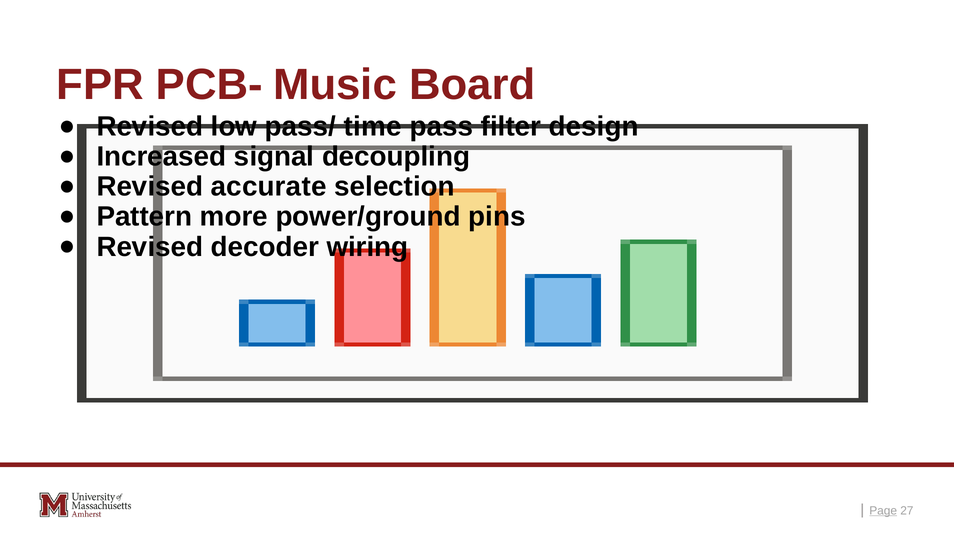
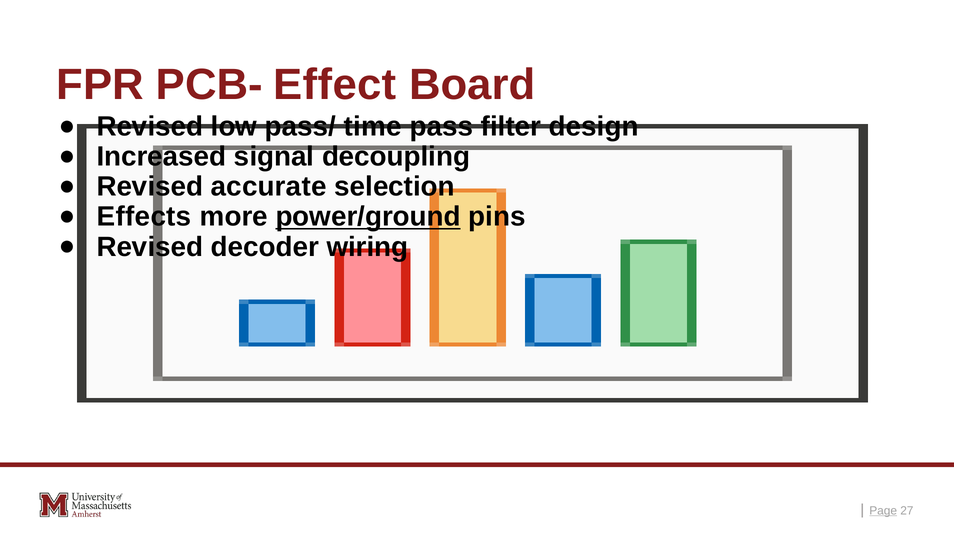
Music: Music -> Effect (335, 85)
Pattern: Pattern -> Effects (144, 217)
power/ground underline: none -> present (368, 217)
